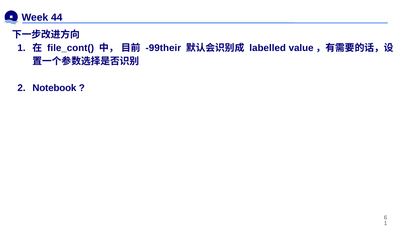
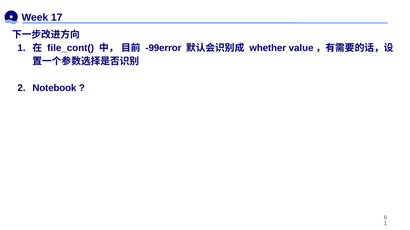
44: 44 -> 17 (57, 17)
-99their: -99their -> -99error (163, 48)
labelled: labelled -> whether (268, 48)
